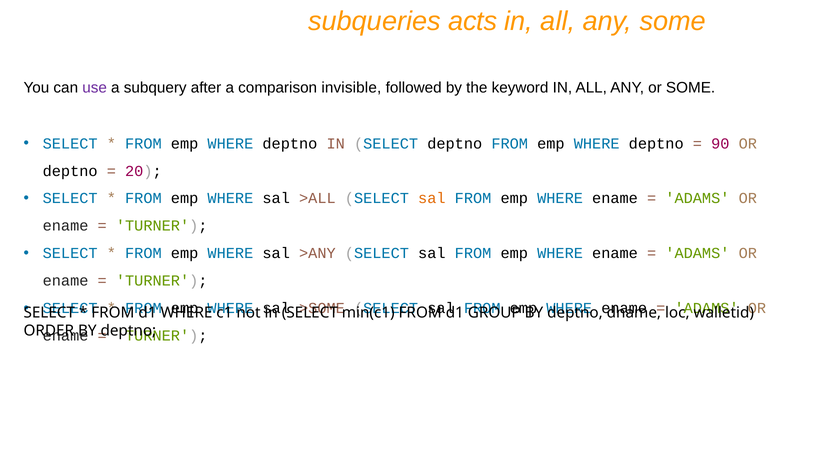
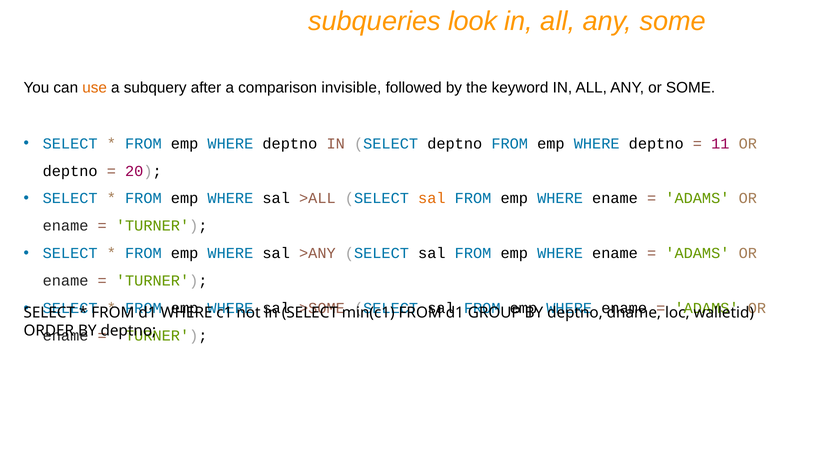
acts: acts -> look (473, 21)
use colour: purple -> orange (95, 88)
90: 90 -> 11 (720, 143)
